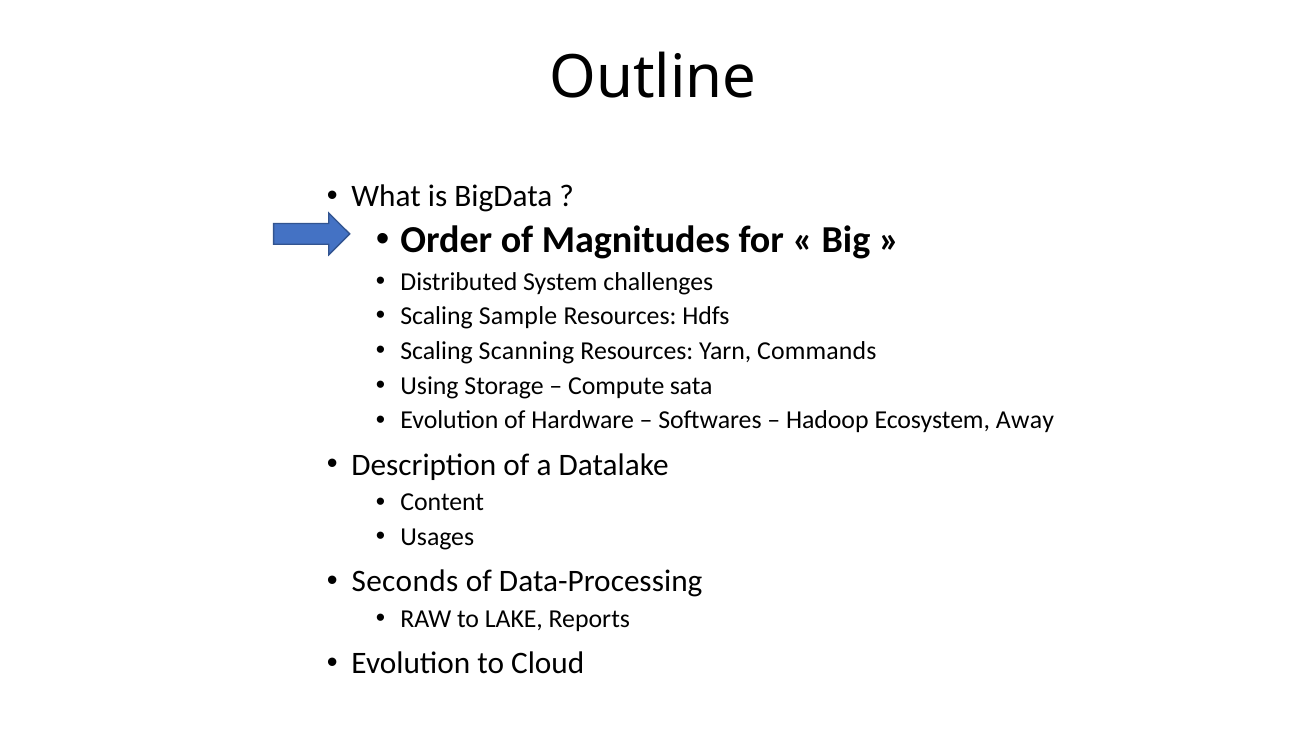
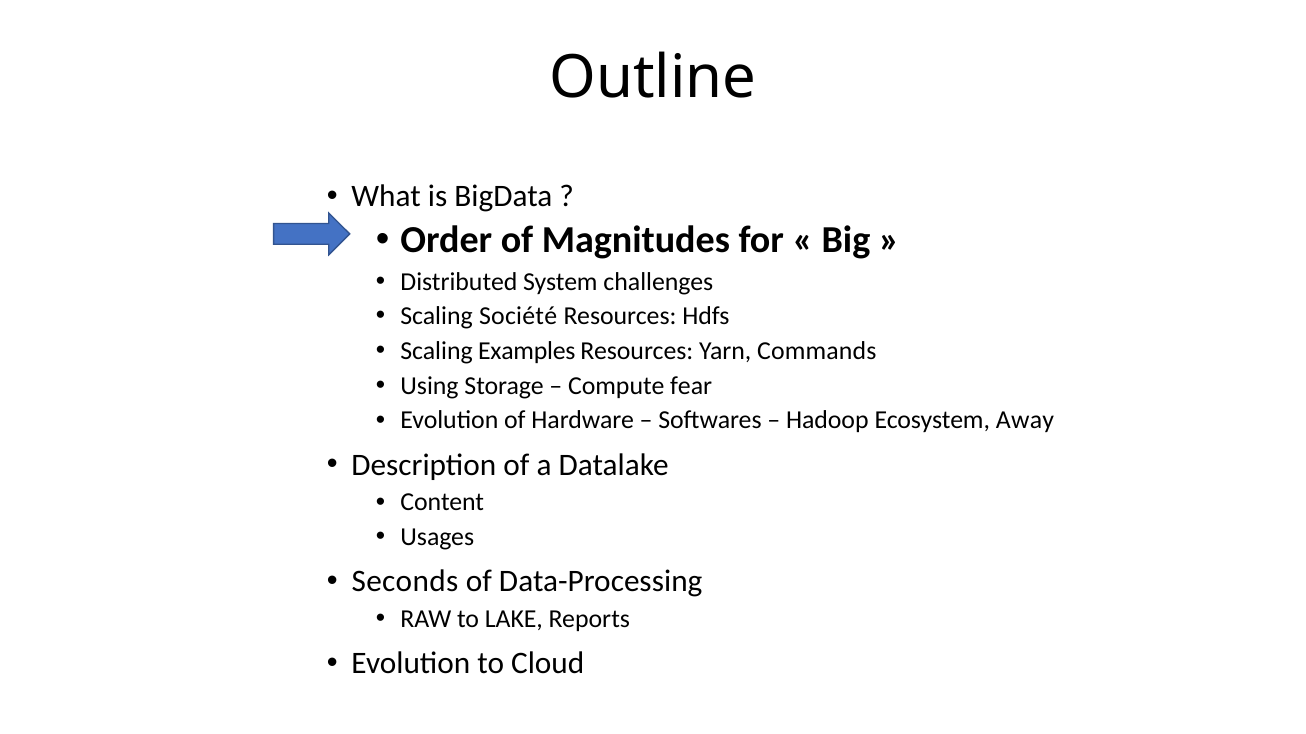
Sample: Sample -> Société (518, 317)
Scanning: Scanning -> Examples (527, 351)
sata: sata -> fear (691, 386)
